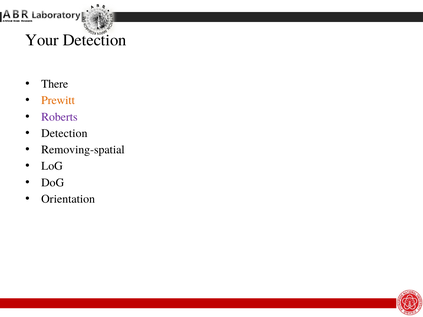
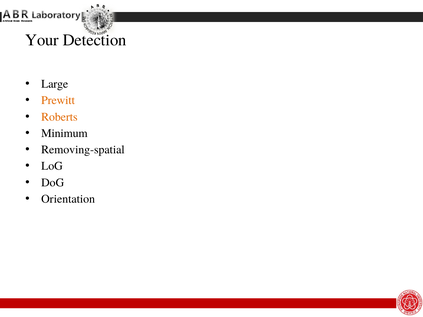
There: There -> Large (55, 84)
Roberts colour: purple -> orange (59, 117)
Detection: Detection -> Minimum (64, 133)
